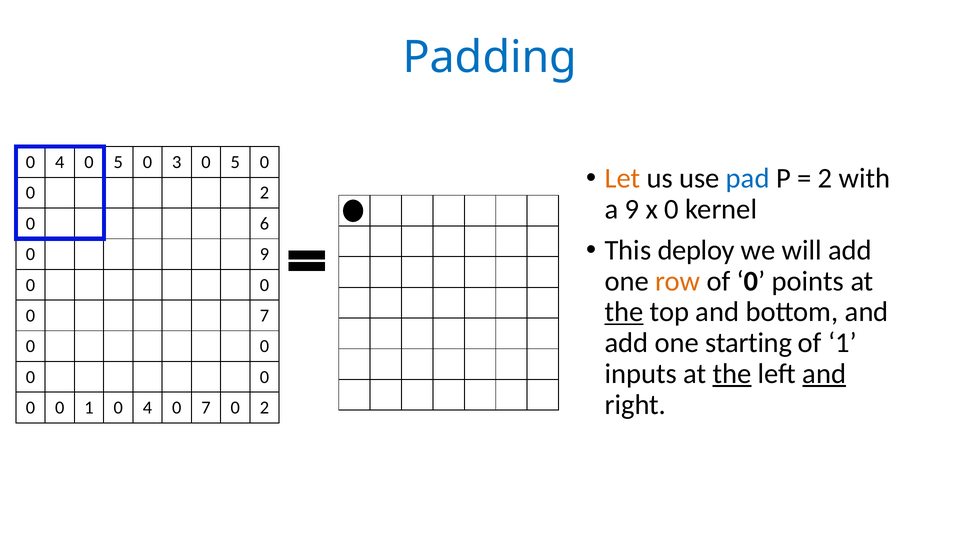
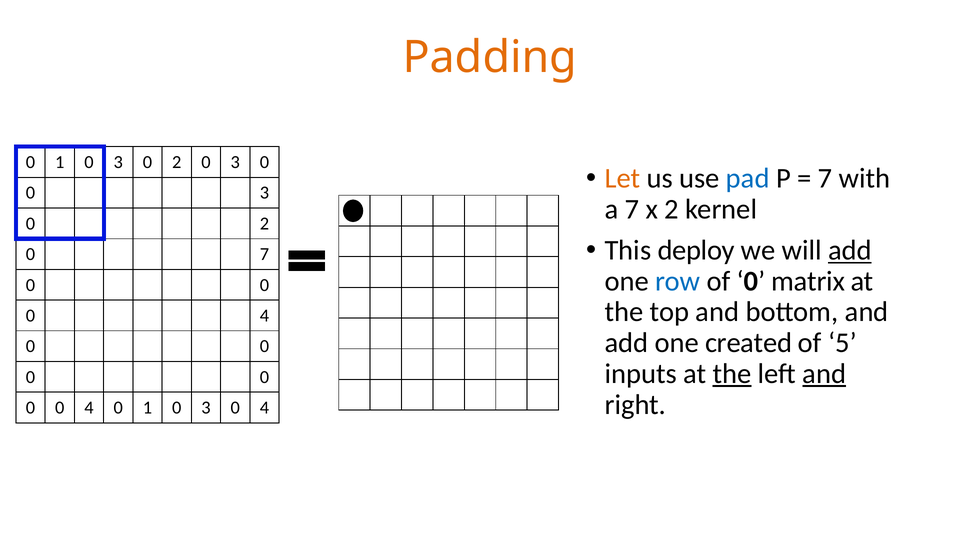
Padding colour: blue -> orange (490, 58)
4: 4 -> 1 (60, 162)
5: 5 -> 3 (118, 162)
3: 3 -> 2 (177, 162)
5: 5 -> 3 (235, 162)
2: 2 -> 7 (825, 178)
2: 2 -> 3 (265, 193)
a 9: 9 -> 7 (632, 209)
x 0: 0 -> 2 (672, 209)
6: 6 -> 2 (265, 224)
add underline: none -> present (850, 250)
0 9: 9 -> 7 (265, 254)
row colour: orange -> blue (678, 281)
points: points -> matrix (808, 281)
the underline: present -> none (624, 312)
7: 7 -> 4 (265, 316)
starting: starting -> created (749, 343)
of 1: 1 -> 5 (842, 343)
1: 1 -> 4 (89, 408)
4: 4 -> 1 (147, 408)
7: 7 -> 3 (206, 408)
2: 2 -> 4 (265, 408)
